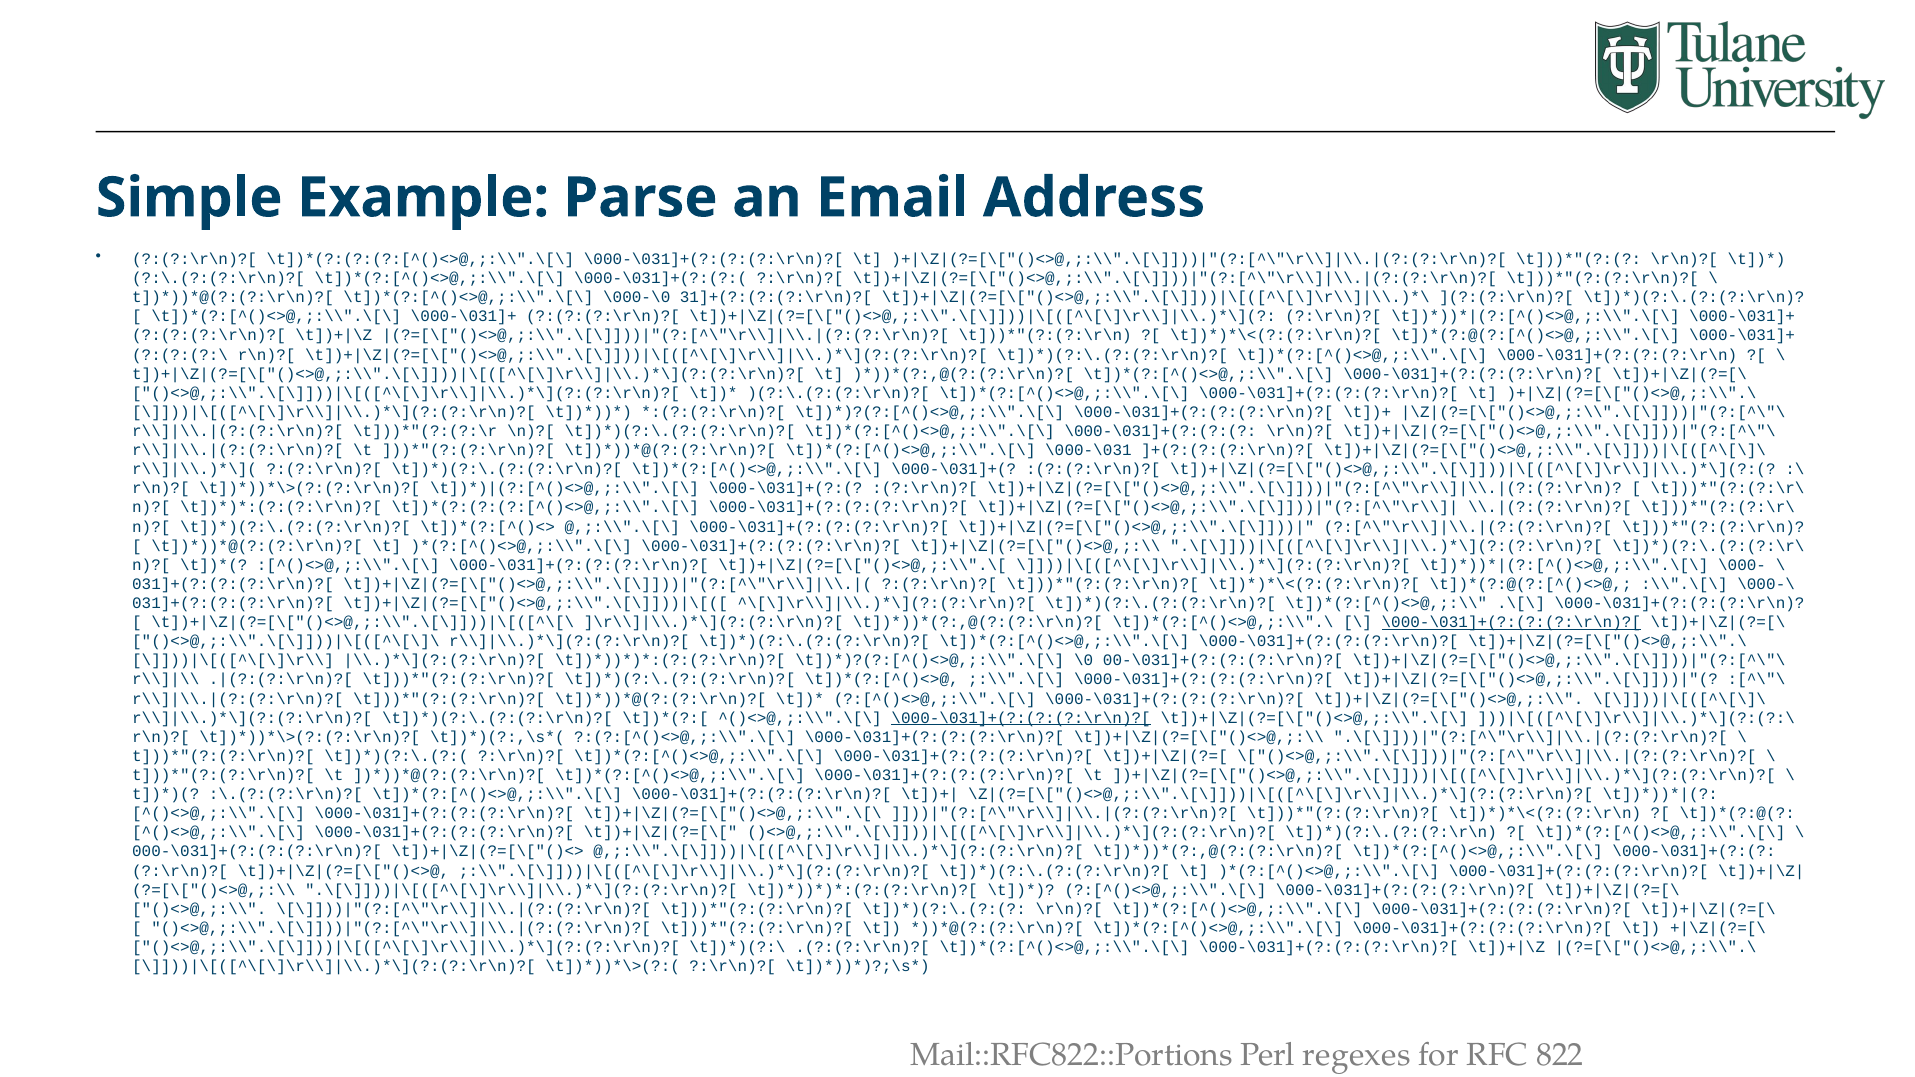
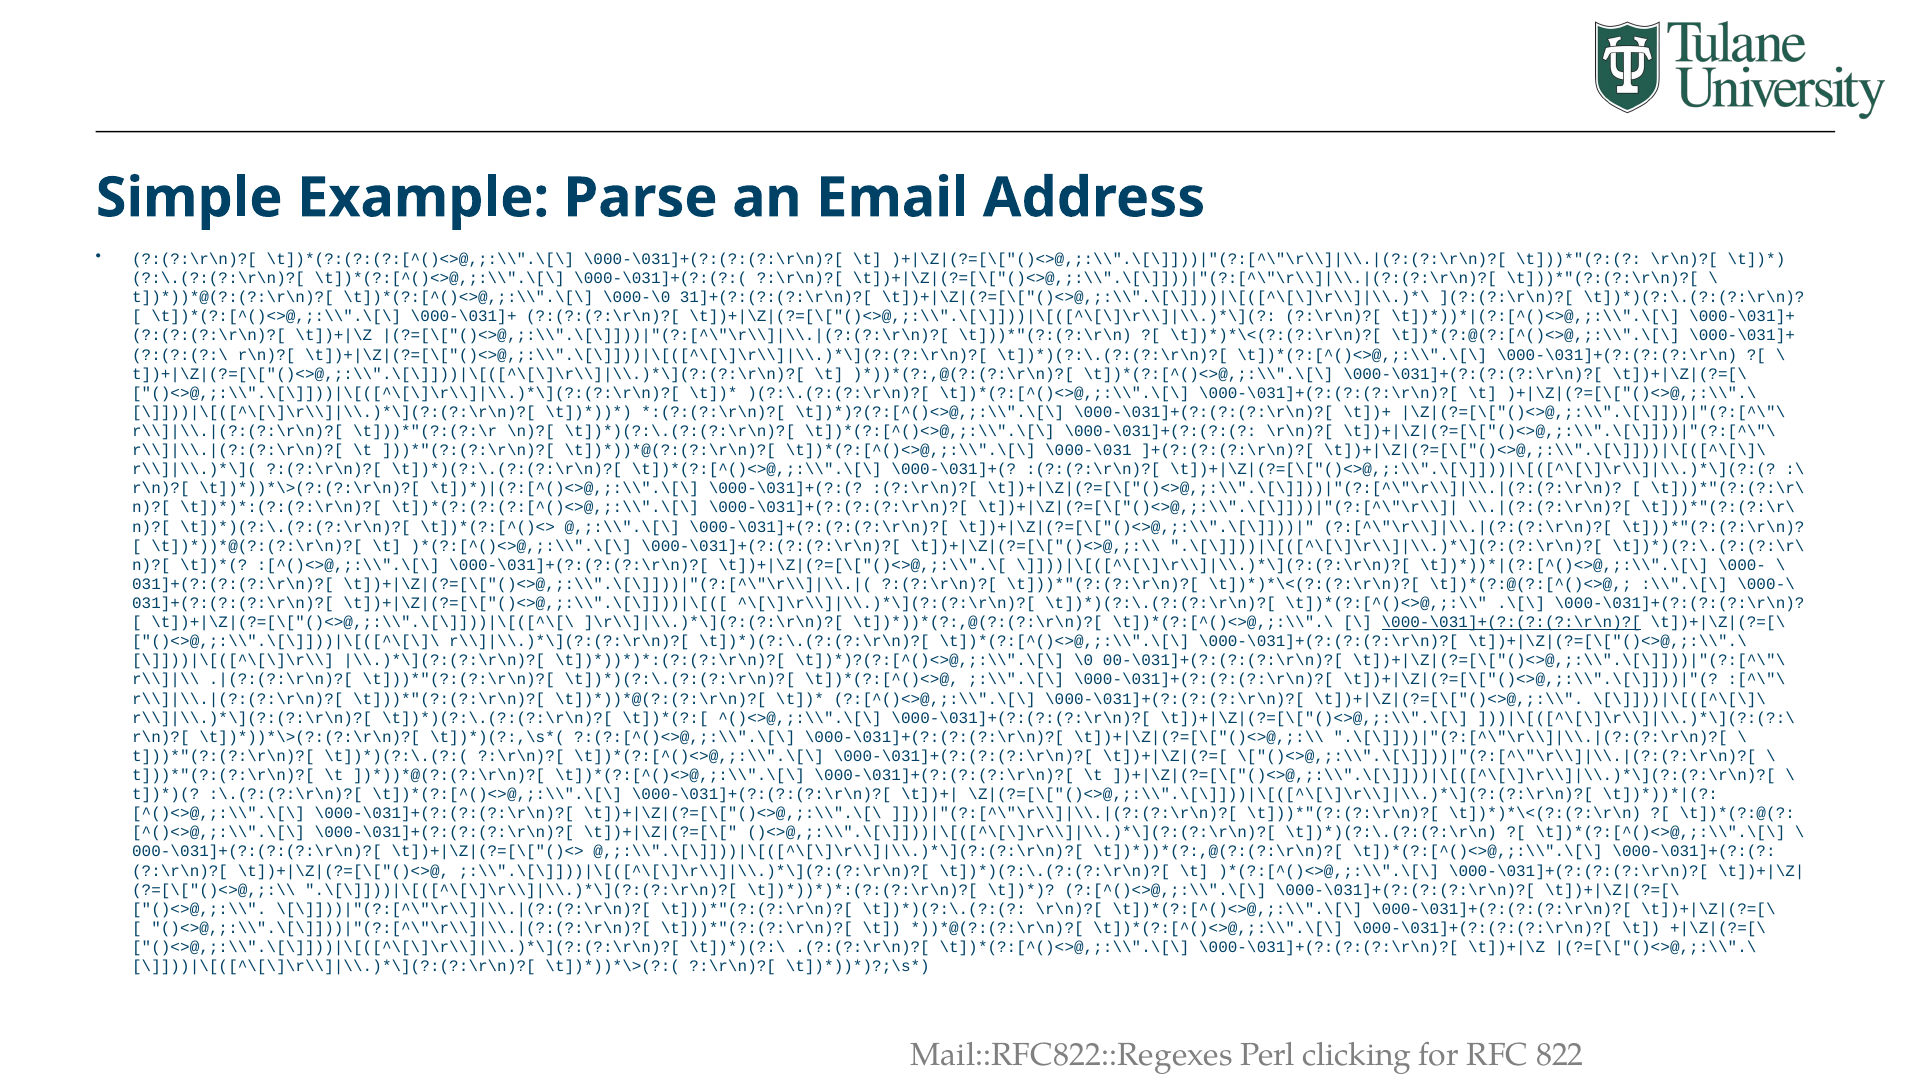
\000-\031]+(?:(?:(?:\r\n)?[ underline: present -> none (1021, 718)
Mail::RFC822::Portions: Mail::RFC822::Portions -> Mail::RFC822::Regexes (1072, 1055)
regexes: regexes -> clicking (1357, 1055)
